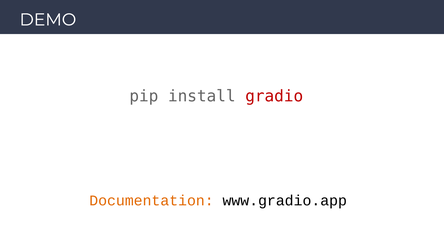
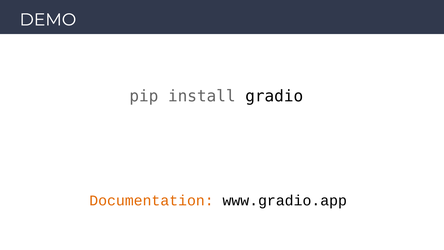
gradio colour: red -> black (274, 96)
